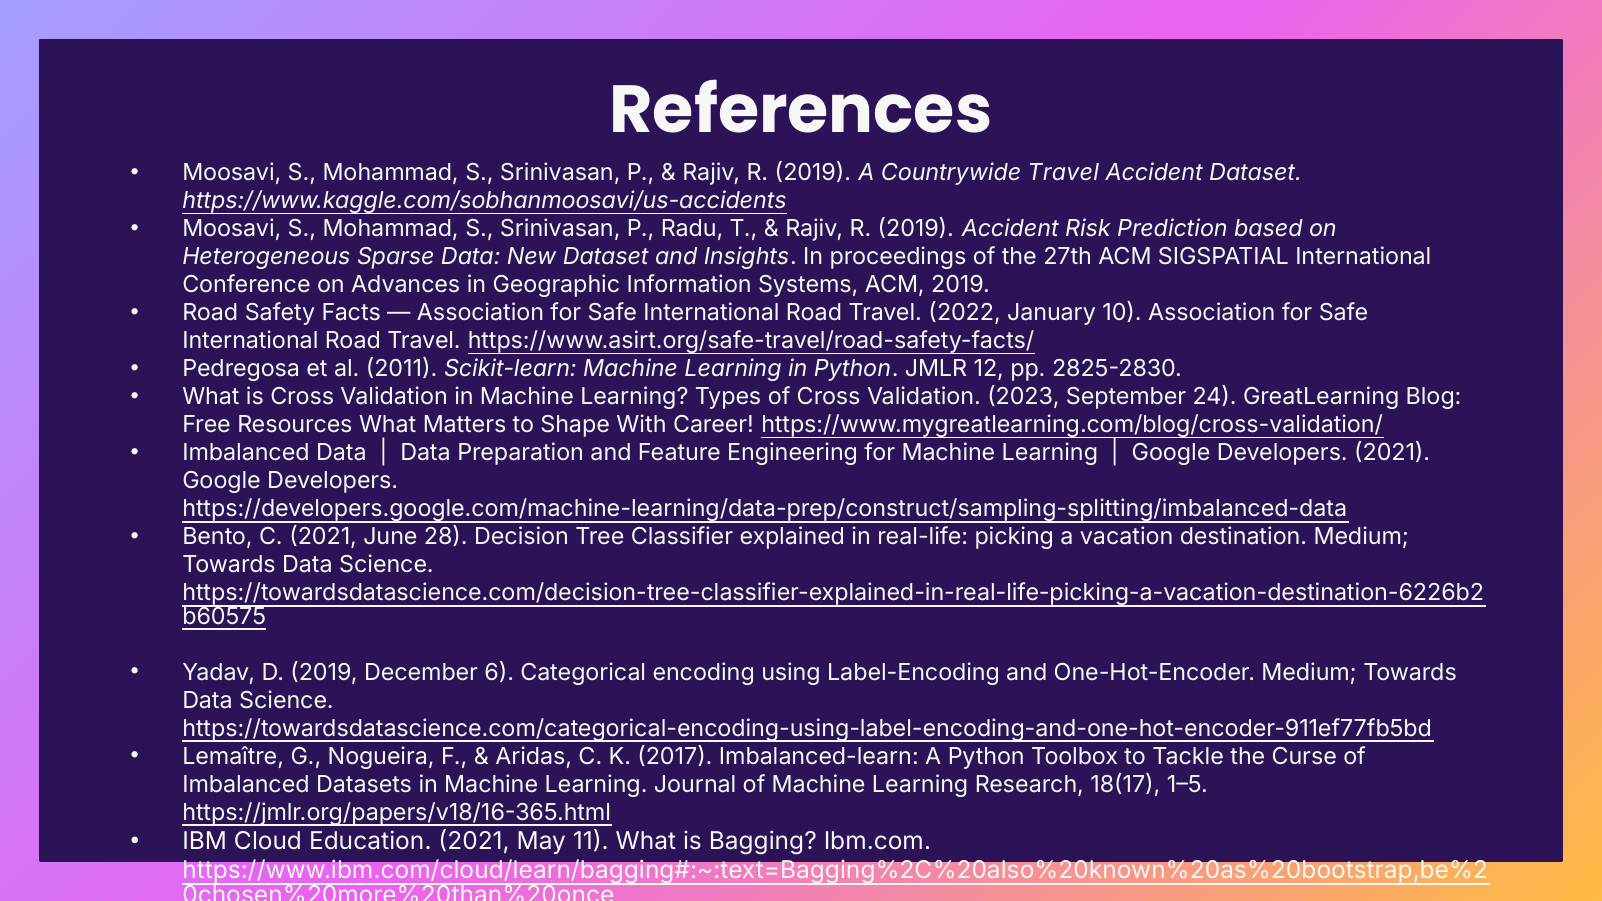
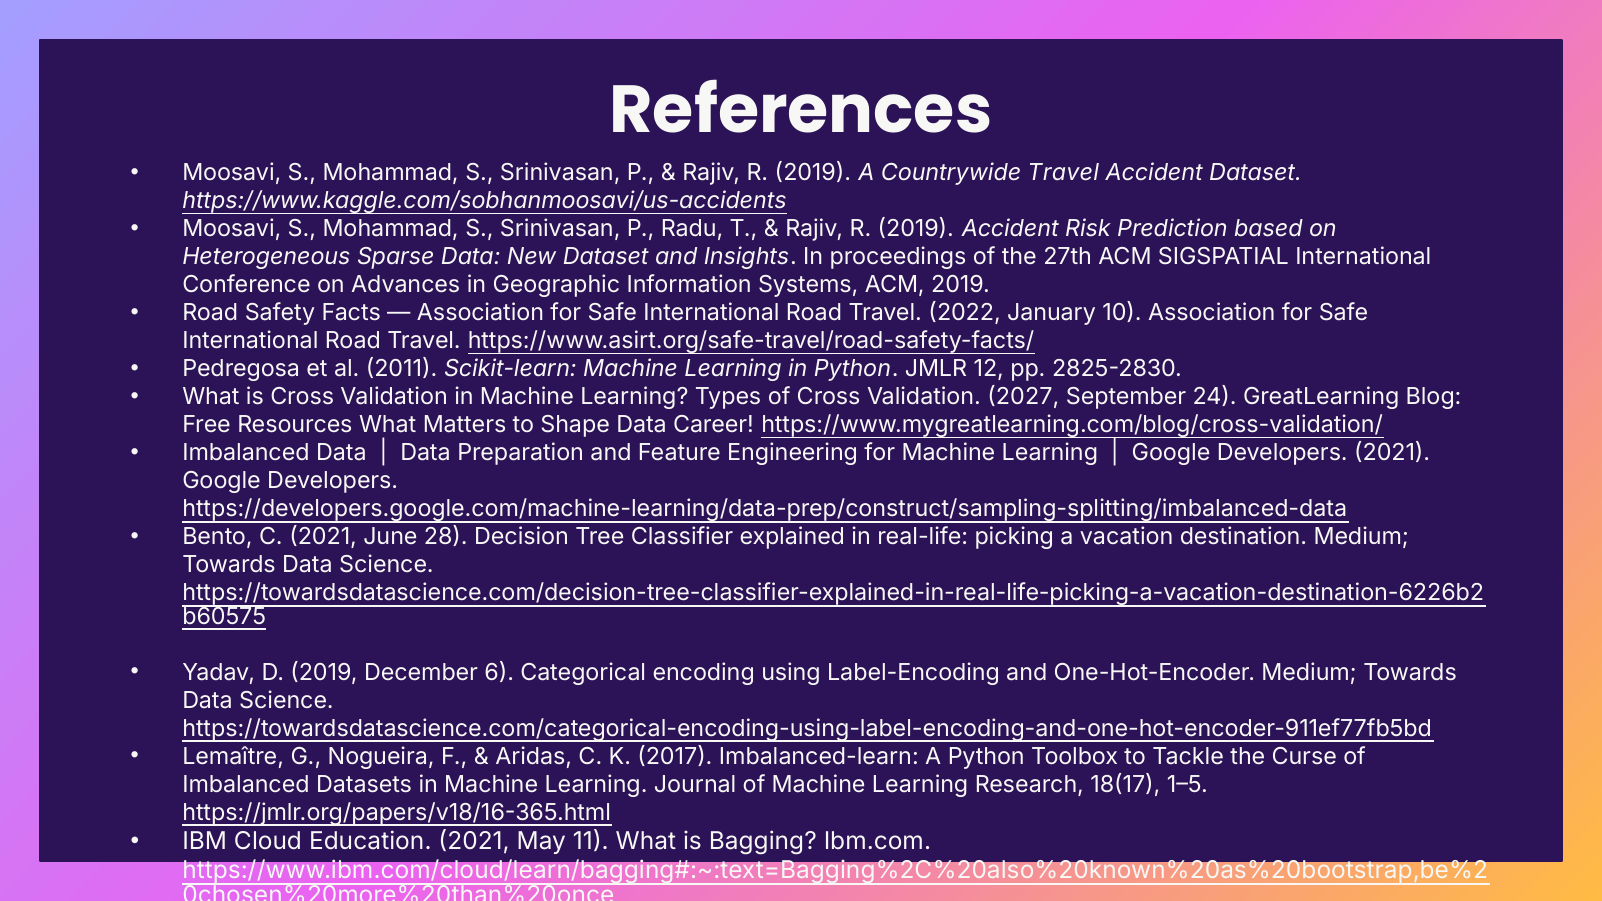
2023: 2023 -> 2027 (1023, 397)
Shape With: With -> Data (642, 425)
